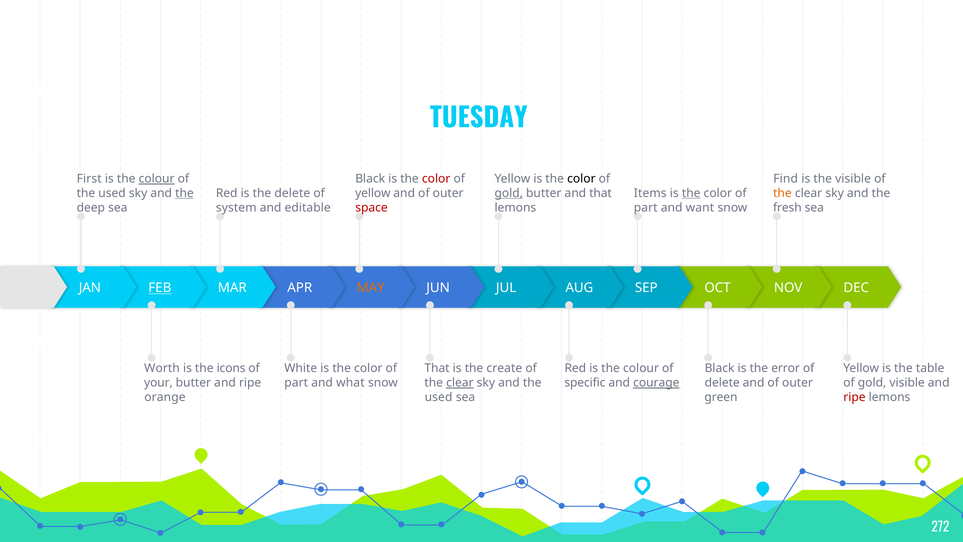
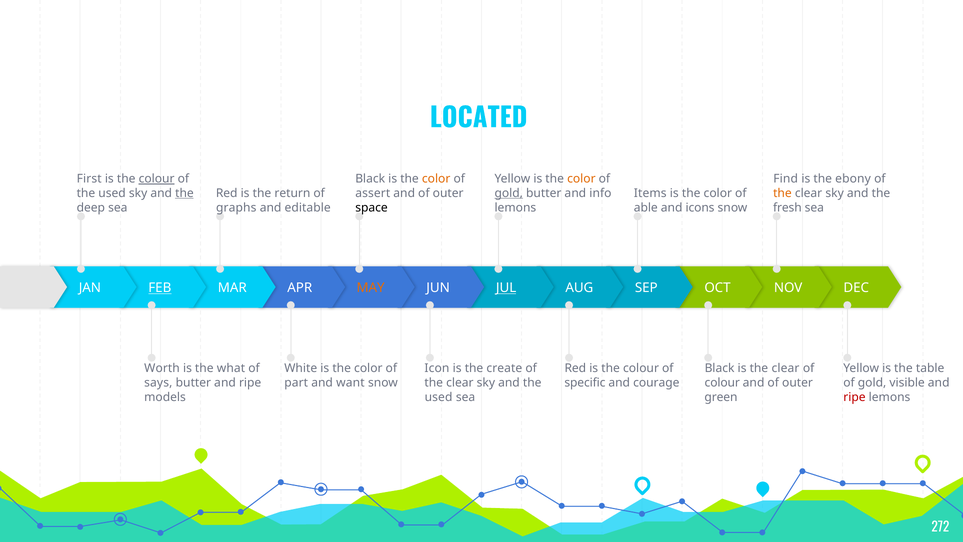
TUESDAY: TUESDAY -> LOCATED (479, 118)
color colour: red -> orange (436, 179)
color colour: black -> orange (581, 179)
the visible: visible -> ebony (853, 179)
the delete: delete -> return (292, 193)
yellow: yellow -> assert (373, 193)
and that: that -> info (600, 193)
the underline: present -> none (691, 193)
system: system -> graphs (236, 208)
space colour: red -> black (372, 208)
part: part -> able (646, 208)
want: want -> icons (700, 208)
JUL underline: none -> present (506, 288)
icons: icons -> what (231, 368)
That: That -> Icon (437, 368)
is the error: error -> clear (785, 368)
your: your -> says (158, 383)
what: what -> want (350, 383)
clear underline: present -> none (460, 383)
courage underline: present -> none (656, 383)
delete: delete -> colour (722, 383)
orange: orange -> models (165, 397)
